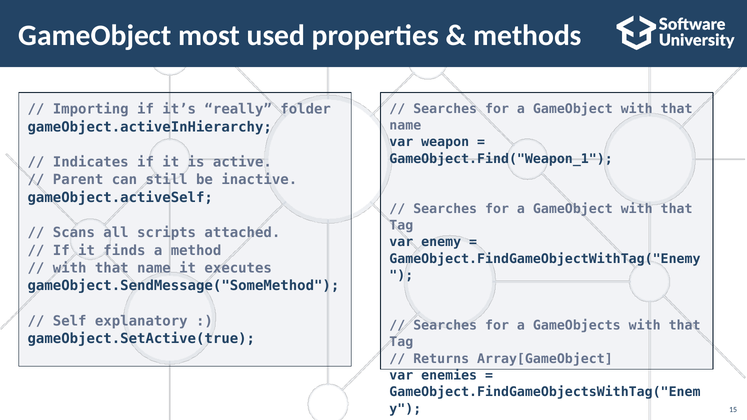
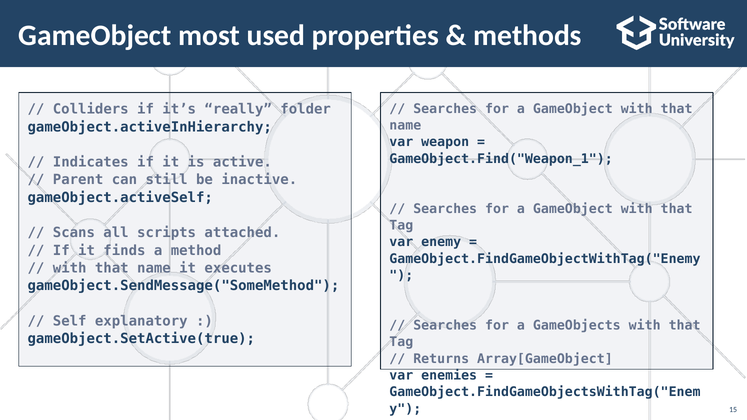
Importing: Importing -> Colliders (91, 109)
